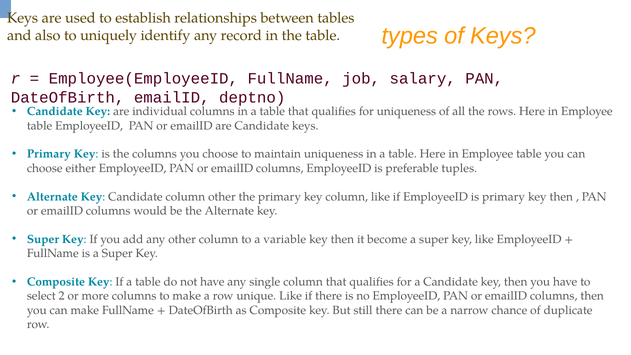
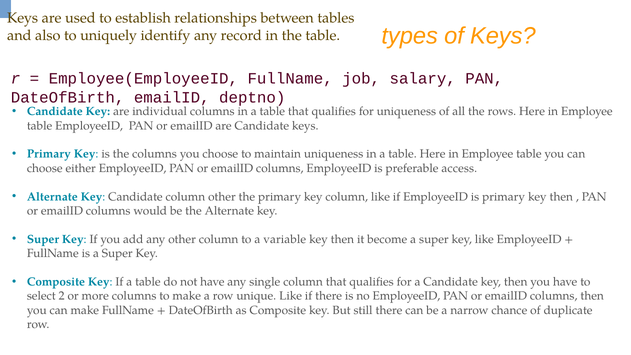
tuples: tuples -> access (459, 168)
